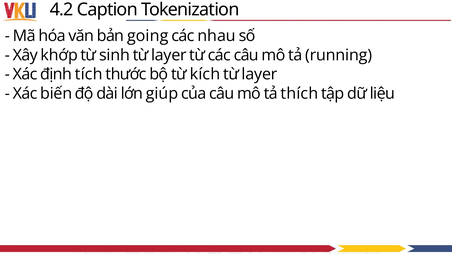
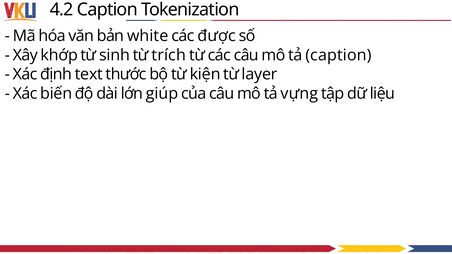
going: going -> white (148, 36)
nhau: nhau -> được (217, 36)
layer: layer -> trích (169, 55)
tả running: running -> caption (338, 55)
tích: tích -> text (89, 74)
kích: kích -> kiện (205, 74)
thích: thích -> vựng (299, 94)
